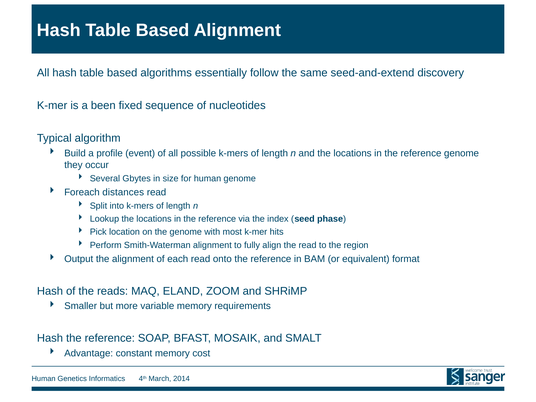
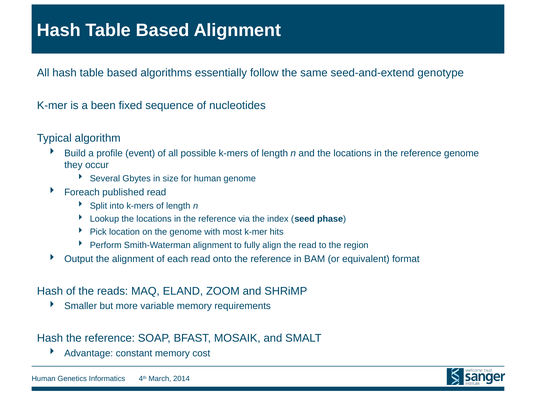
discovery: discovery -> genotype (441, 73)
distances: distances -> published (123, 192)
